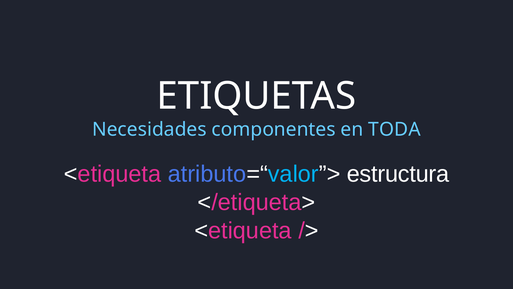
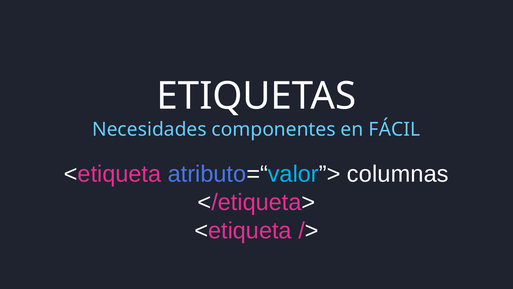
TODA: TODA -> FÁCIL (394, 129)
estructura: estructura -> columnas (398, 174)
